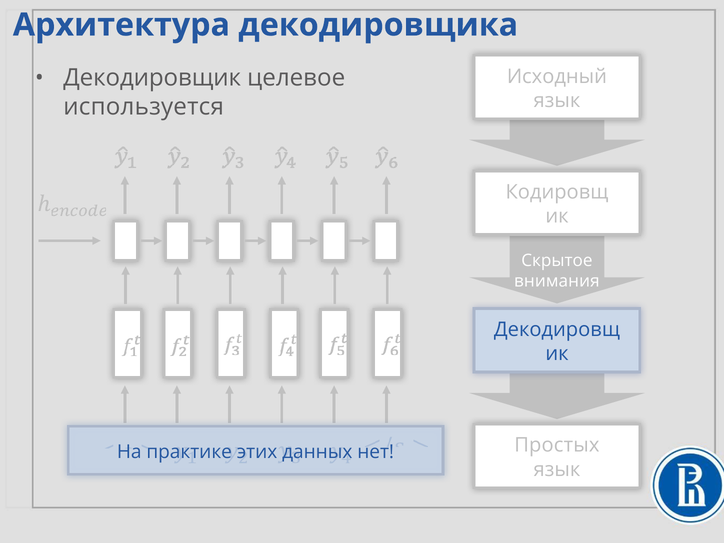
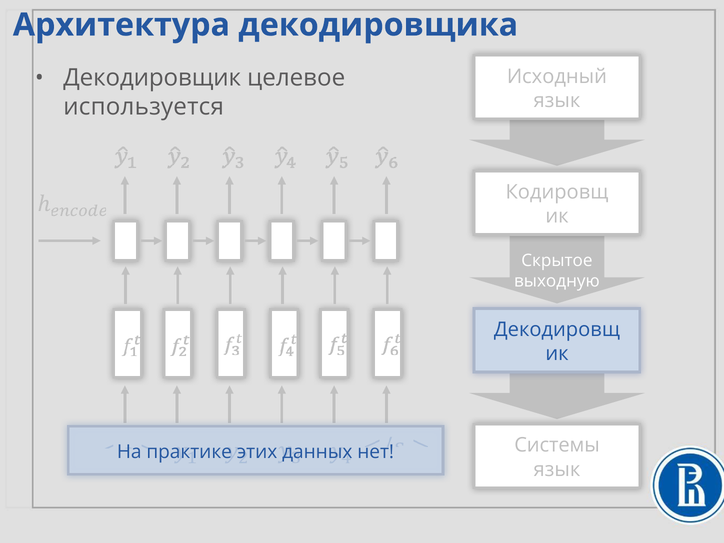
внимания: внимания -> выходную (557, 281)
Простых: Простых -> Системы (557, 445)
